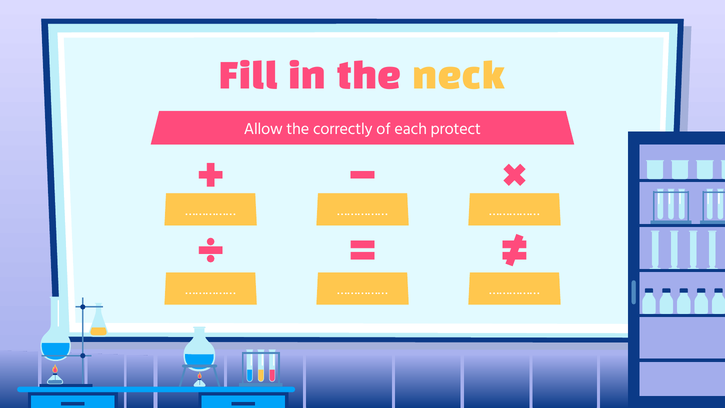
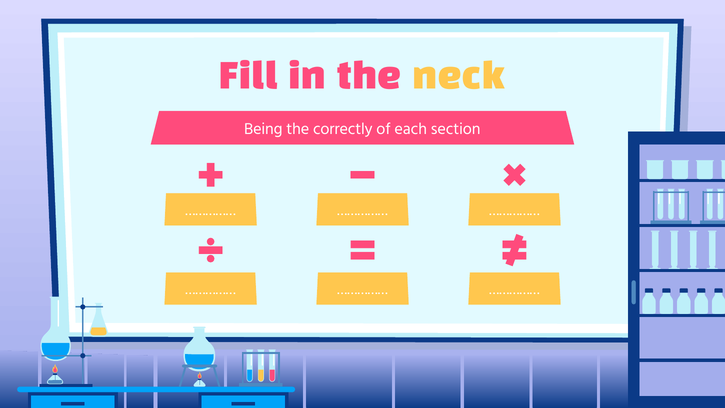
Allow: Allow -> Being (263, 129)
protect: protect -> section (456, 129)
